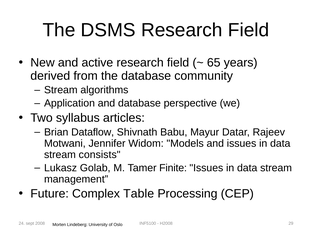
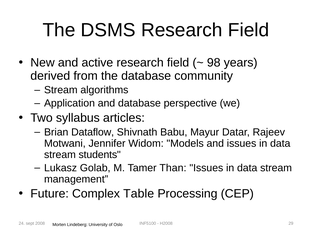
65: 65 -> 98 (214, 63)
consists: consists -> students (100, 155)
Finite: Finite -> Than (173, 168)
